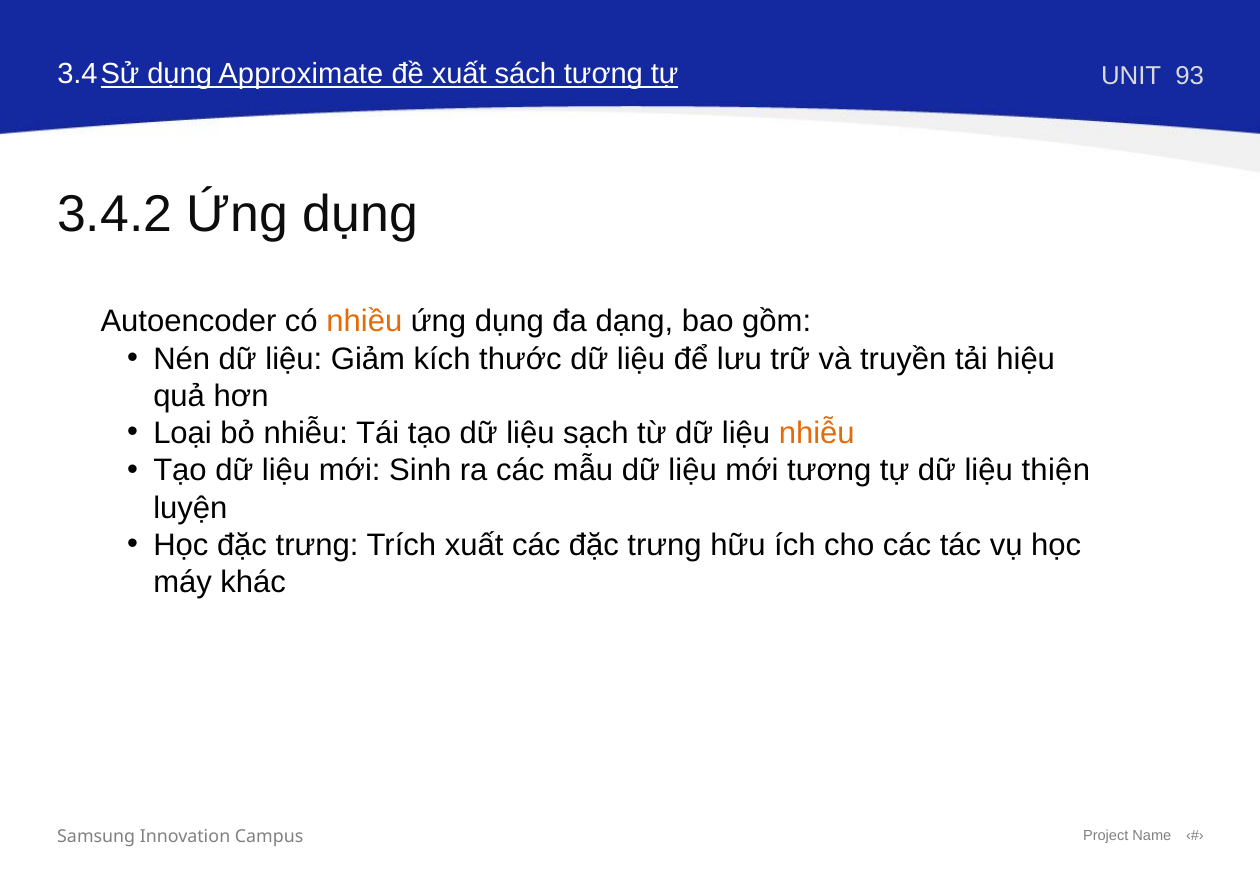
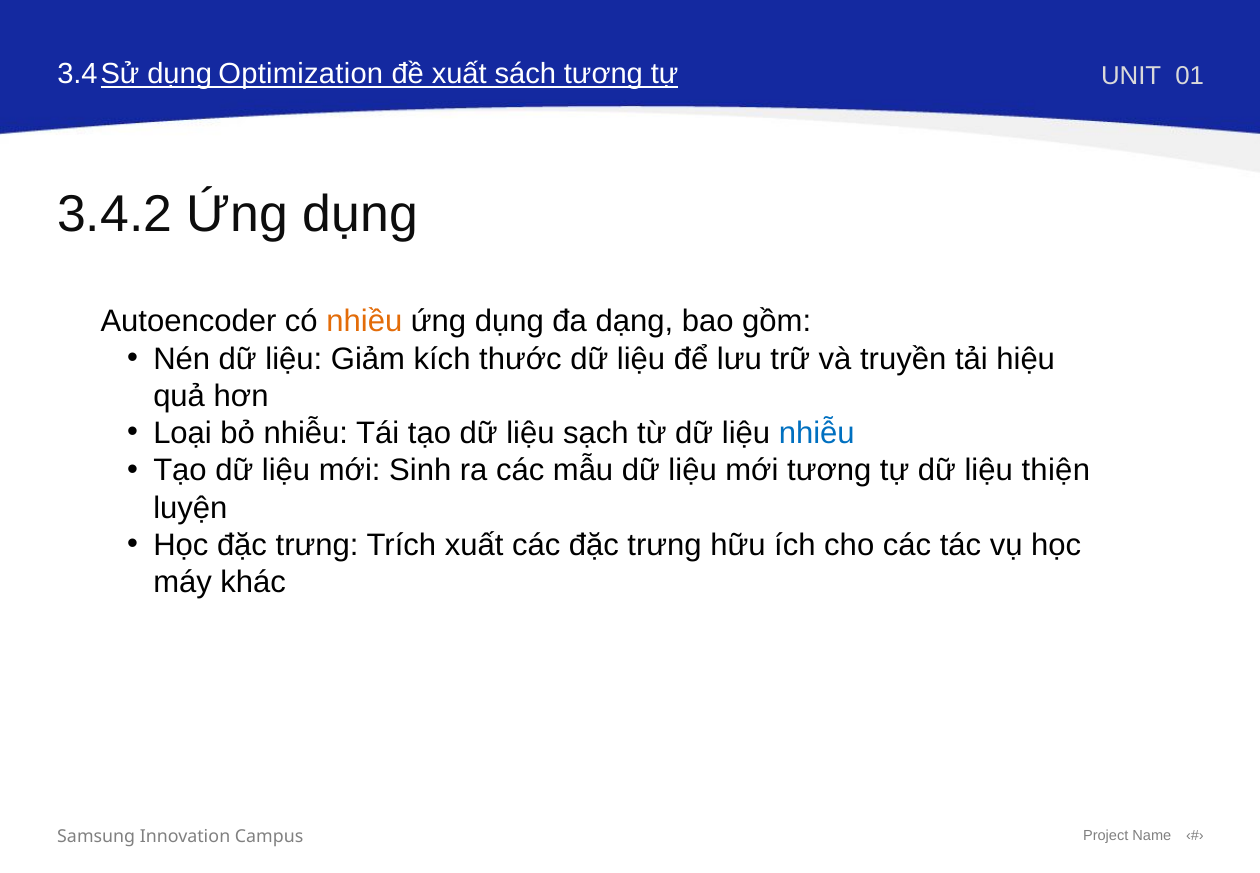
Approximate: Approximate -> Optimization (301, 74)
93: 93 -> 01 (1190, 76)
nhiễu colour: orange -> blue (817, 434)
